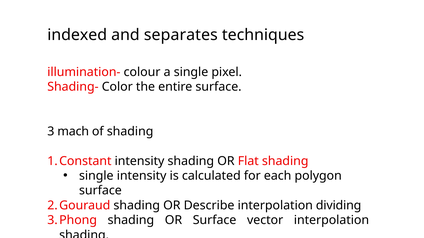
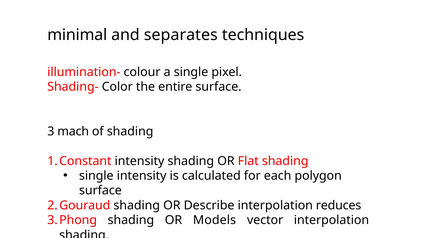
indexed: indexed -> minimal (77, 35)
dividing: dividing -> reduces (339, 206)
OR Surface: Surface -> Models (215, 221)
